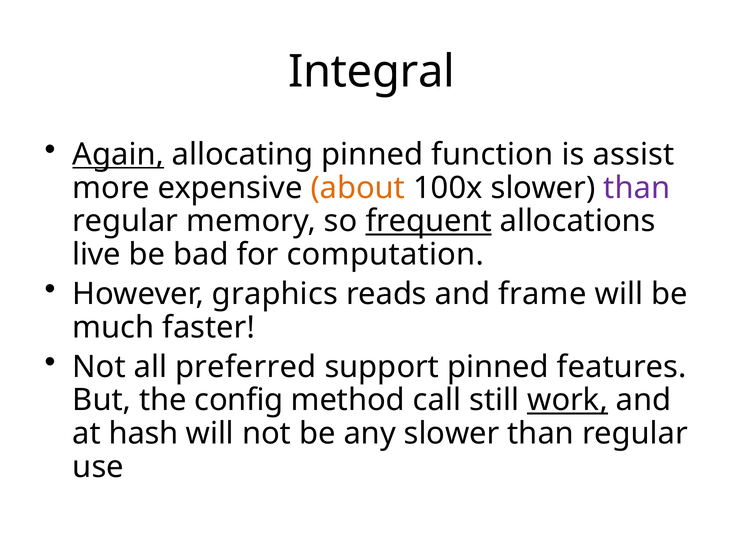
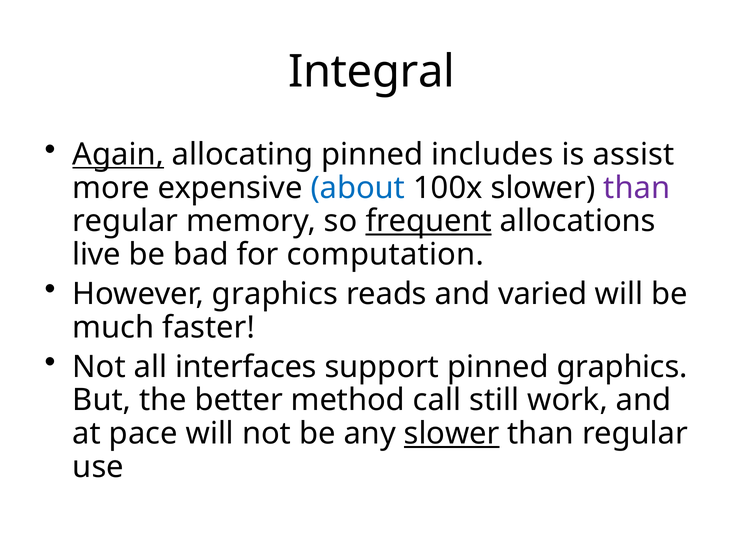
function: function -> includes (492, 154)
about colour: orange -> blue (358, 188)
frame: frame -> varied (543, 294)
preferred: preferred -> interfaces (246, 367)
pinned features: features -> graphics (622, 367)
config: config -> better (239, 400)
work underline: present -> none (568, 400)
hash: hash -> pace (143, 434)
slower underline: none -> present (452, 434)
